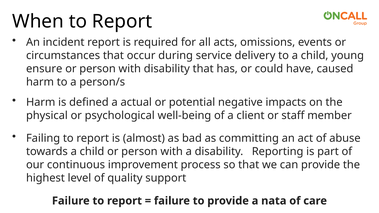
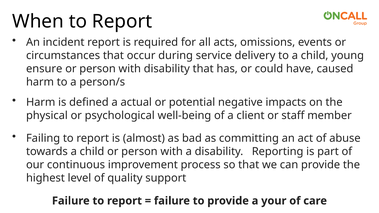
nata: nata -> your (274, 201)
